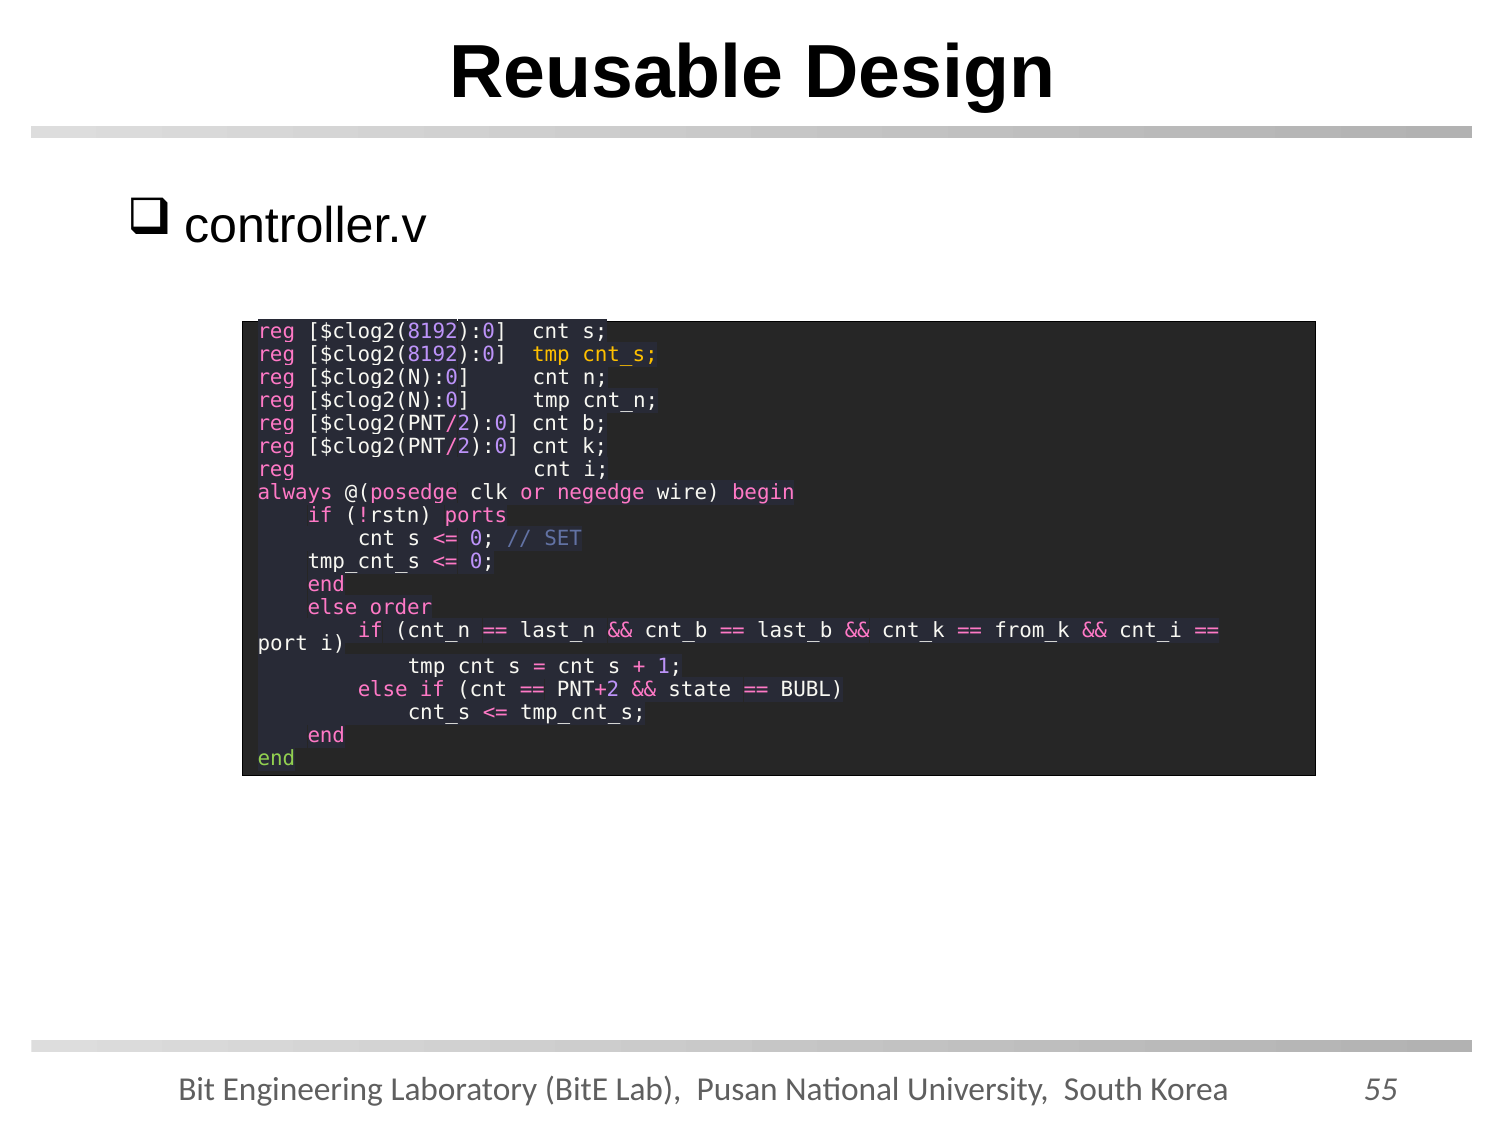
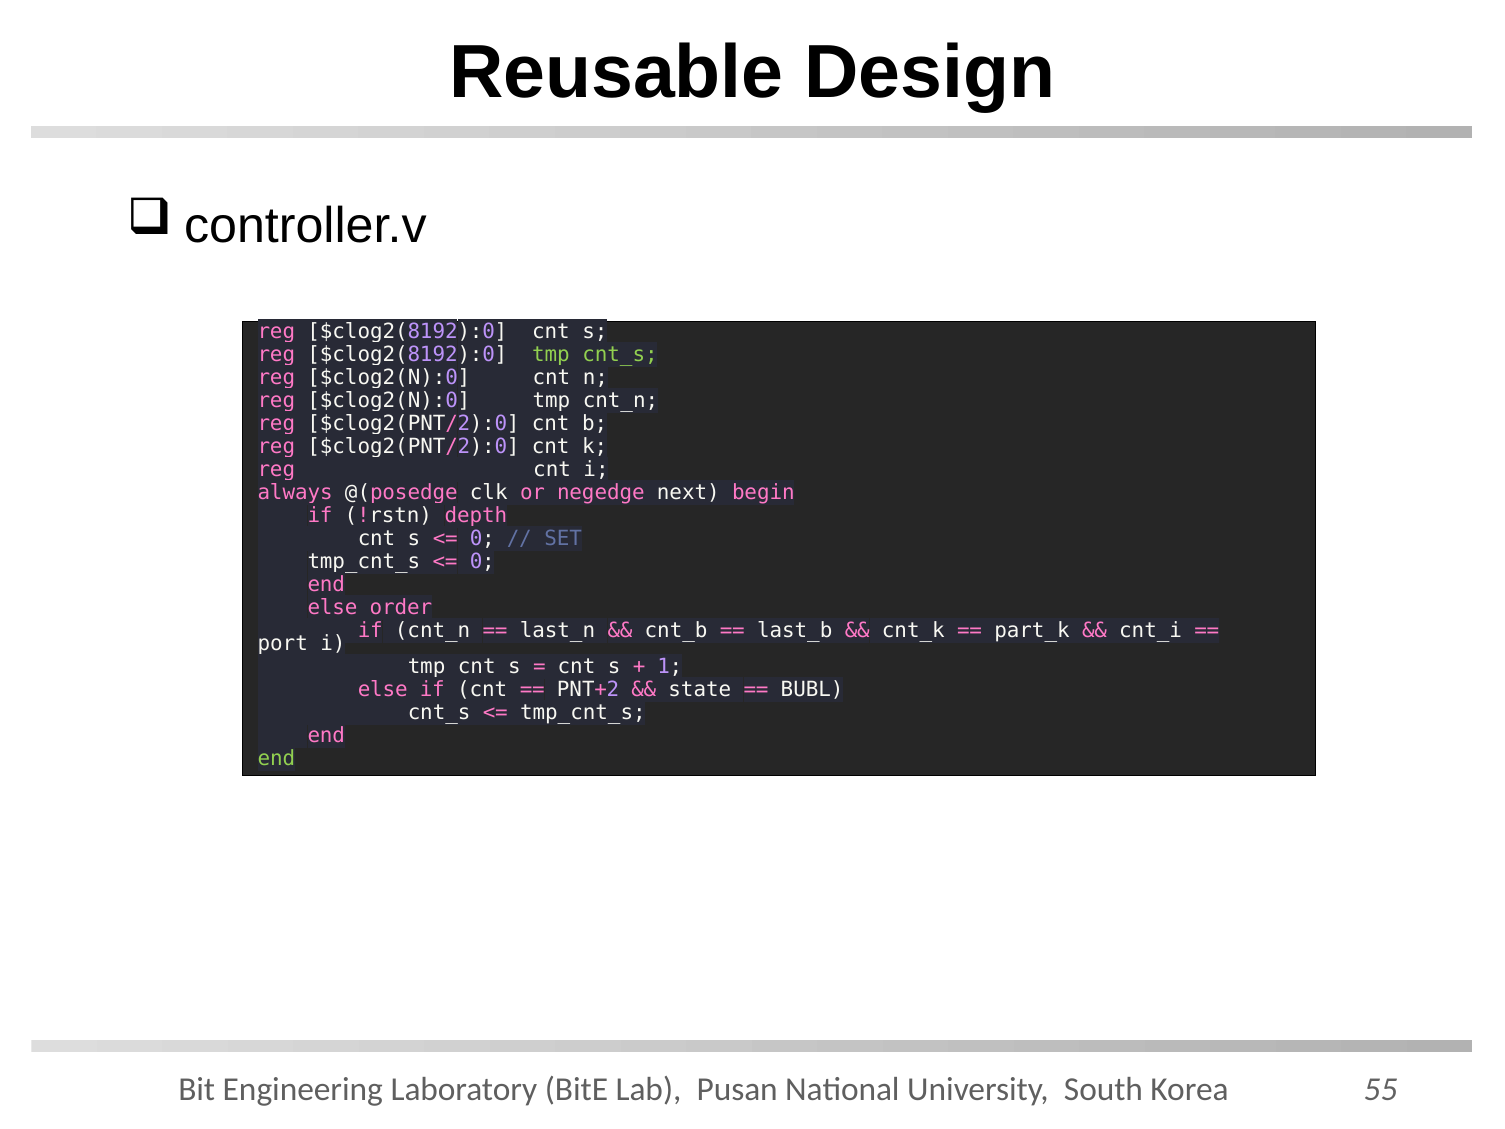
tmp_cnt_s colour: yellow -> light green (595, 355)
wire: wire -> next (688, 493)
ports: ports -> depth (476, 516)
from_k: from_k -> part_k (1032, 631)
